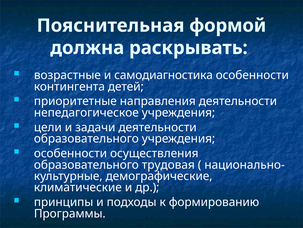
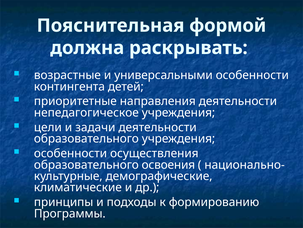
самодиагностика: самодиагностика -> универсальными (163, 75)
трудовая: трудовая -> освоения (168, 164)
